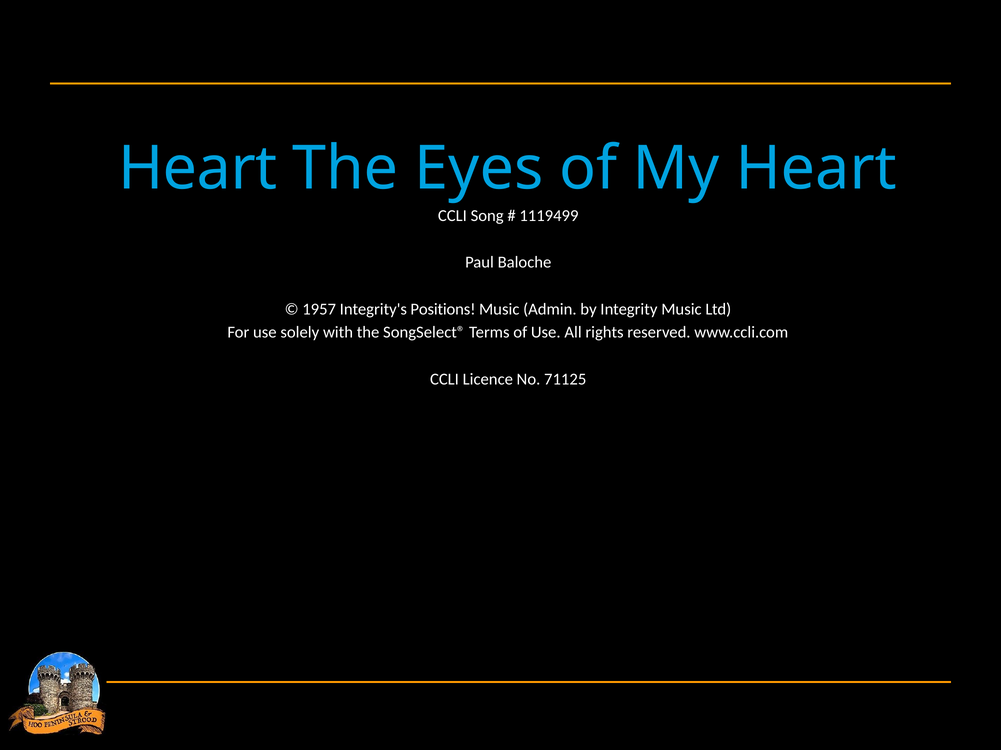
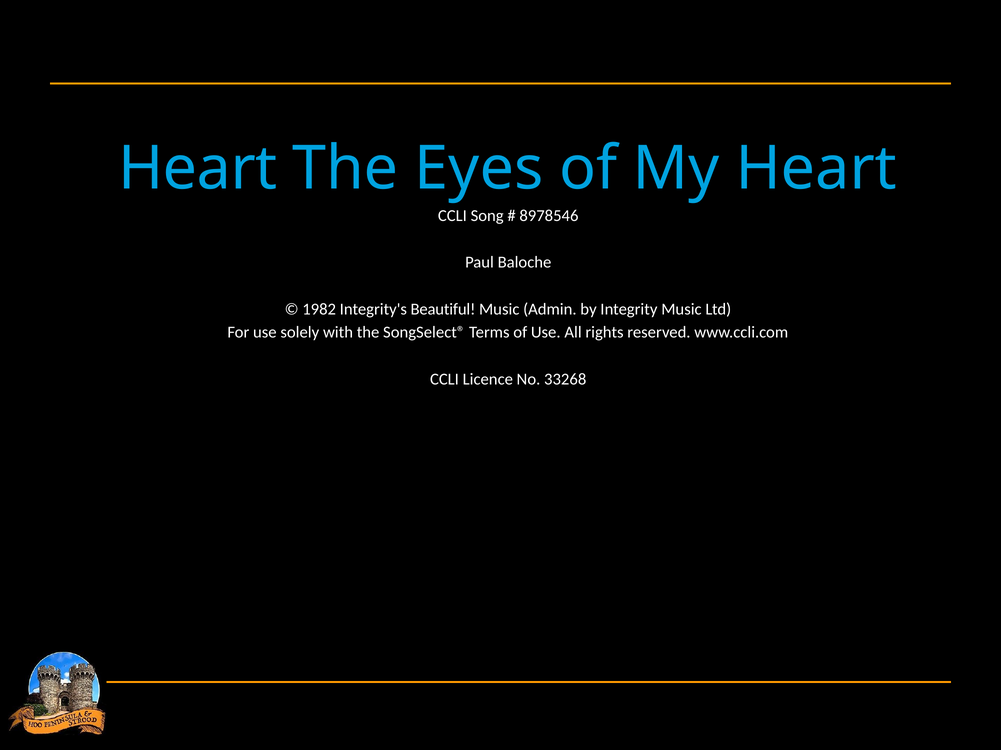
1119499: 1119499 -> 8978546 (549, 216)
1957: 1957 -> 1982 (319, 309)
Positions: Positions -> Beautiful (443, 309)
71125: 71125 -> 33268 (565, 379)
